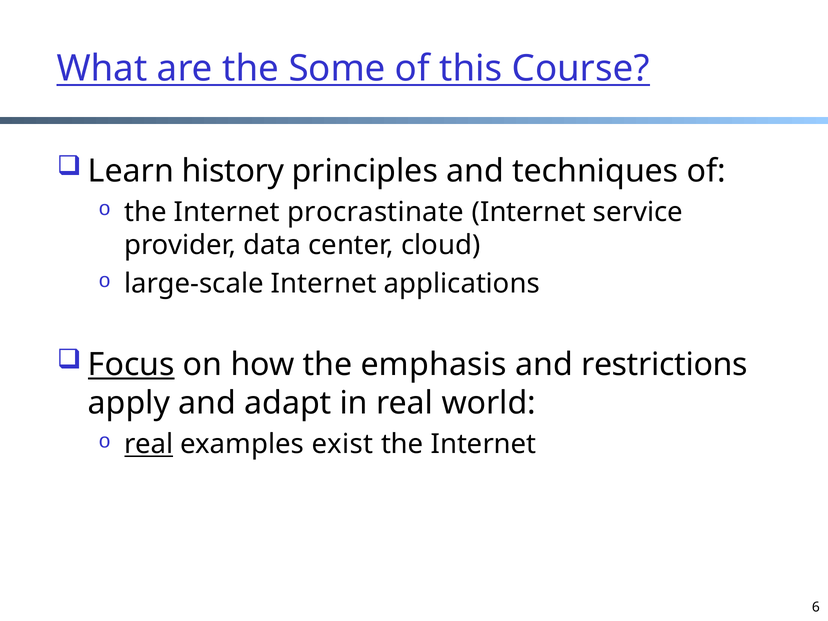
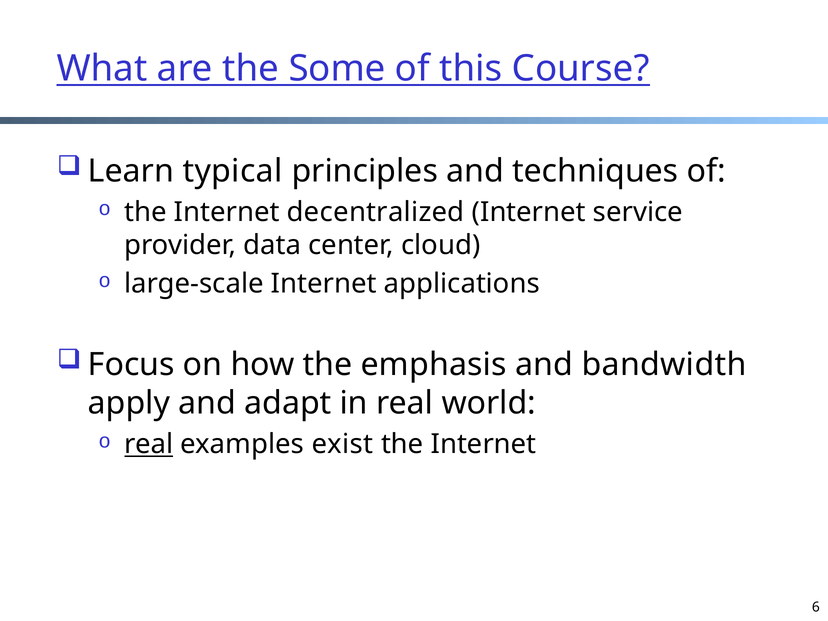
history: history -> typical (233, 171)
procrastinate: procrastinate -> decentralized (376, 212)
Focus underline: present -> none (131, 365)
restrictions: restrictions -> bandwidth (664, 365)
